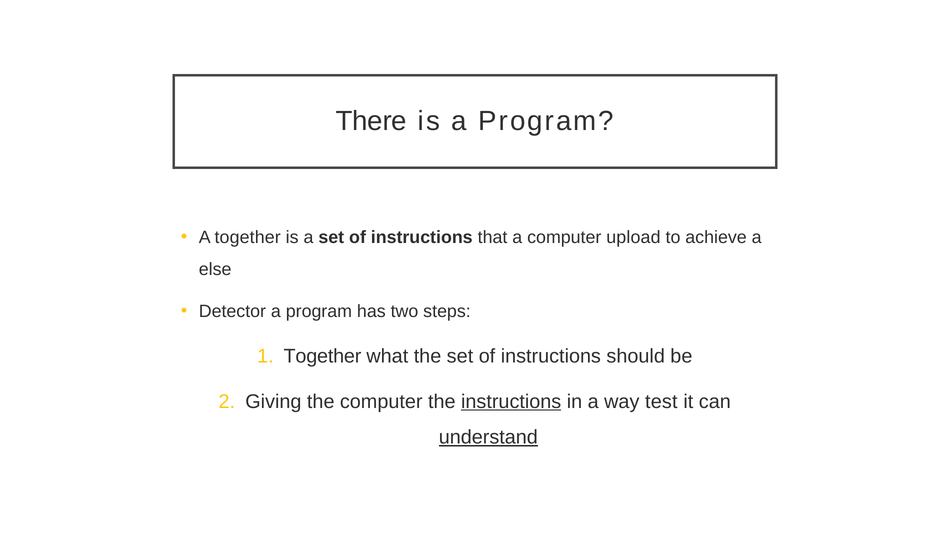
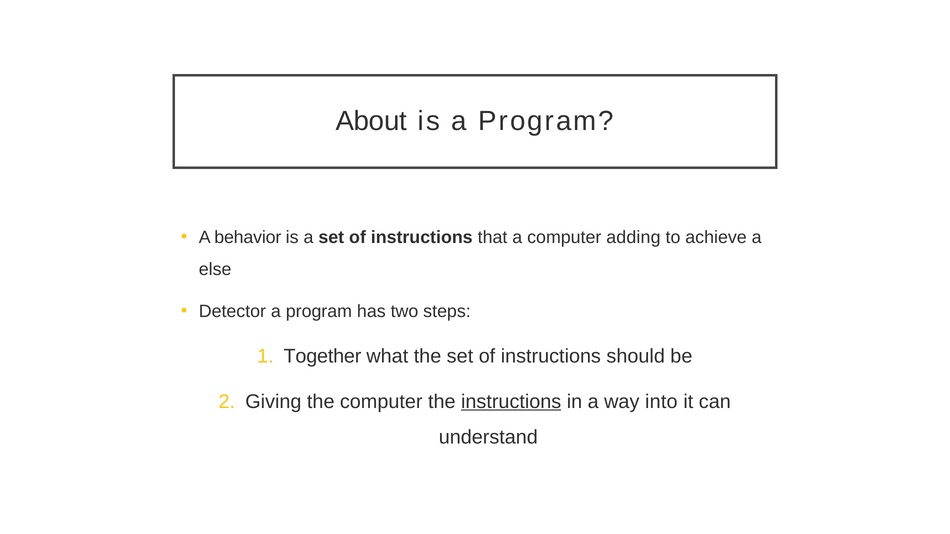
There: There -> About (371, 121)
A together: together -> behavior (248, 238)
upload: upload -> adding (633, 238)
test: test -> into (661, 402)
understand underline: present -> none (488, 437)
